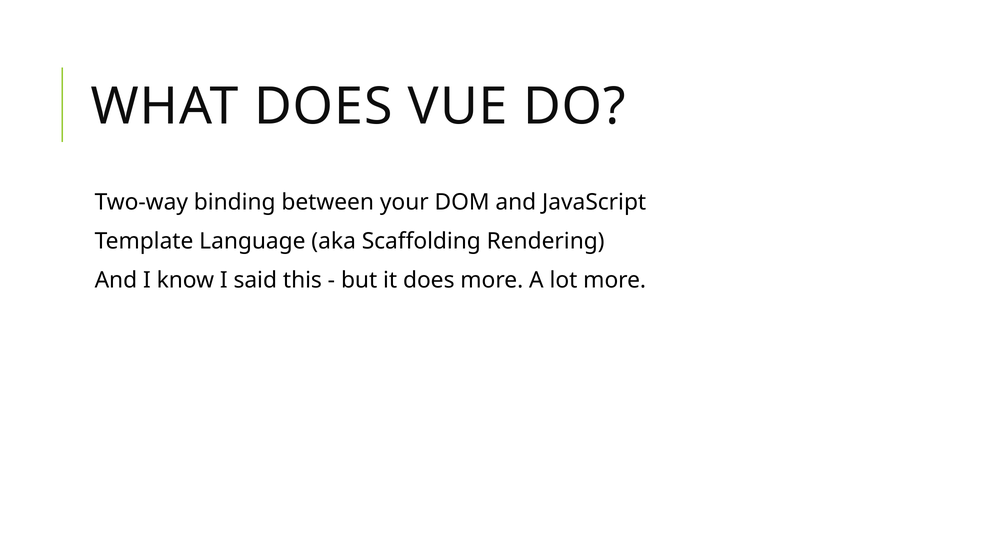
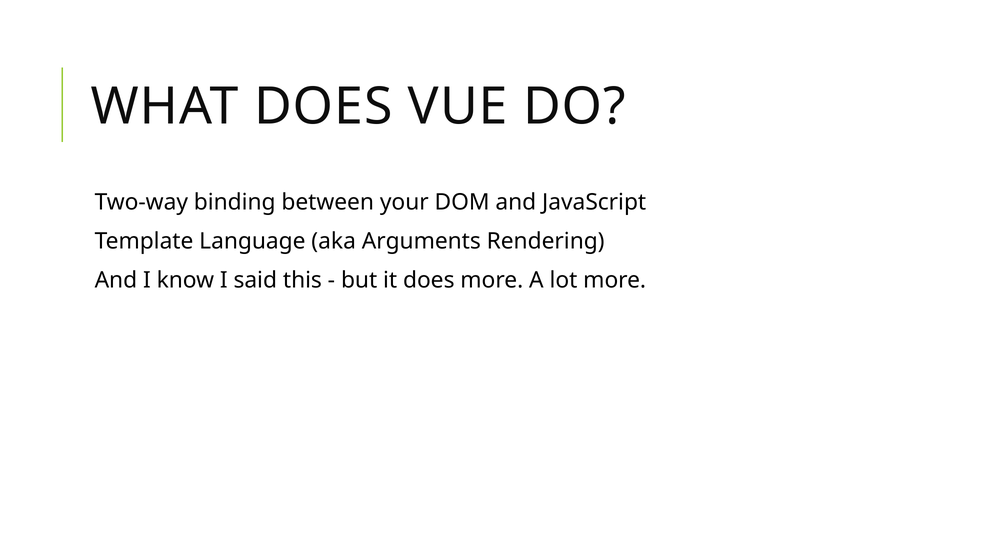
Scaffolding: Scaffolding -> Arguments (421, 241)
